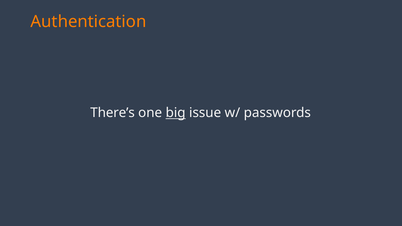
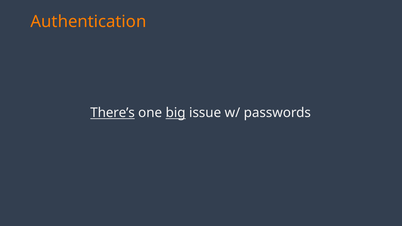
There’s underline: none -> present (113, 113)
